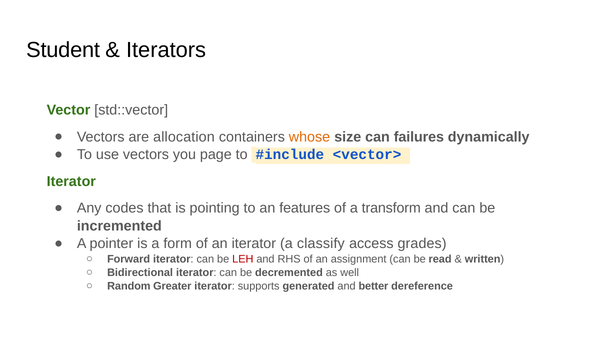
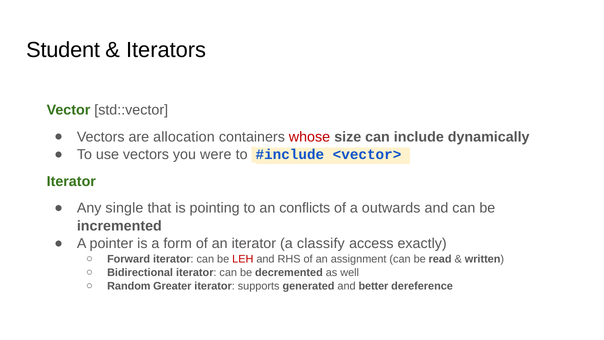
whose colour: orange -> red (309, 137)
failures: failures -> include (419, 137)
page: page -> were (216, 155)
codes: codes -> single (124, 208)
features: features -> conflicts (305, 208)
transform: transform -> outwards (391, 208)
grades: grades -> exactly (422, 244)
